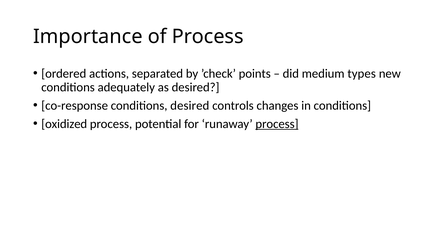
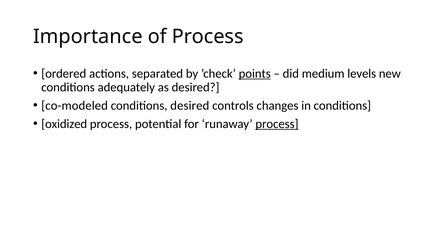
points underline: none -> present (255, 74)
types: types -> levels (362, 74)
co-response: co-response -> co-modeled (75, 105)
